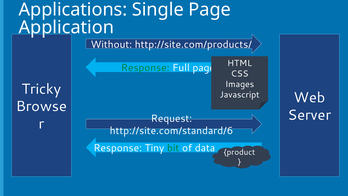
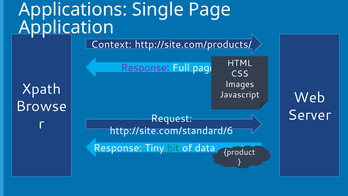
Without: Without -> Context (111, 44)
Response colour: green -> purple (145, 68)
Tricky: Tricky -> Xpath (41, 89)
